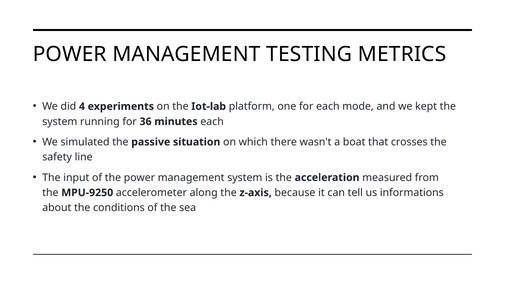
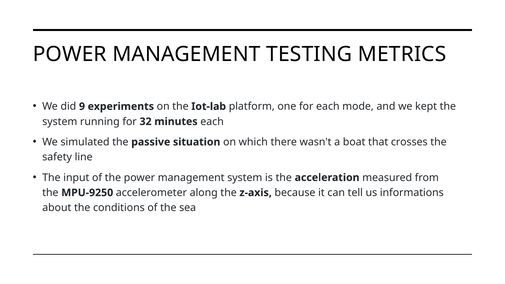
4: 4 -> 9 (82, 106)
36: 36 -> 32 (146, 122)
